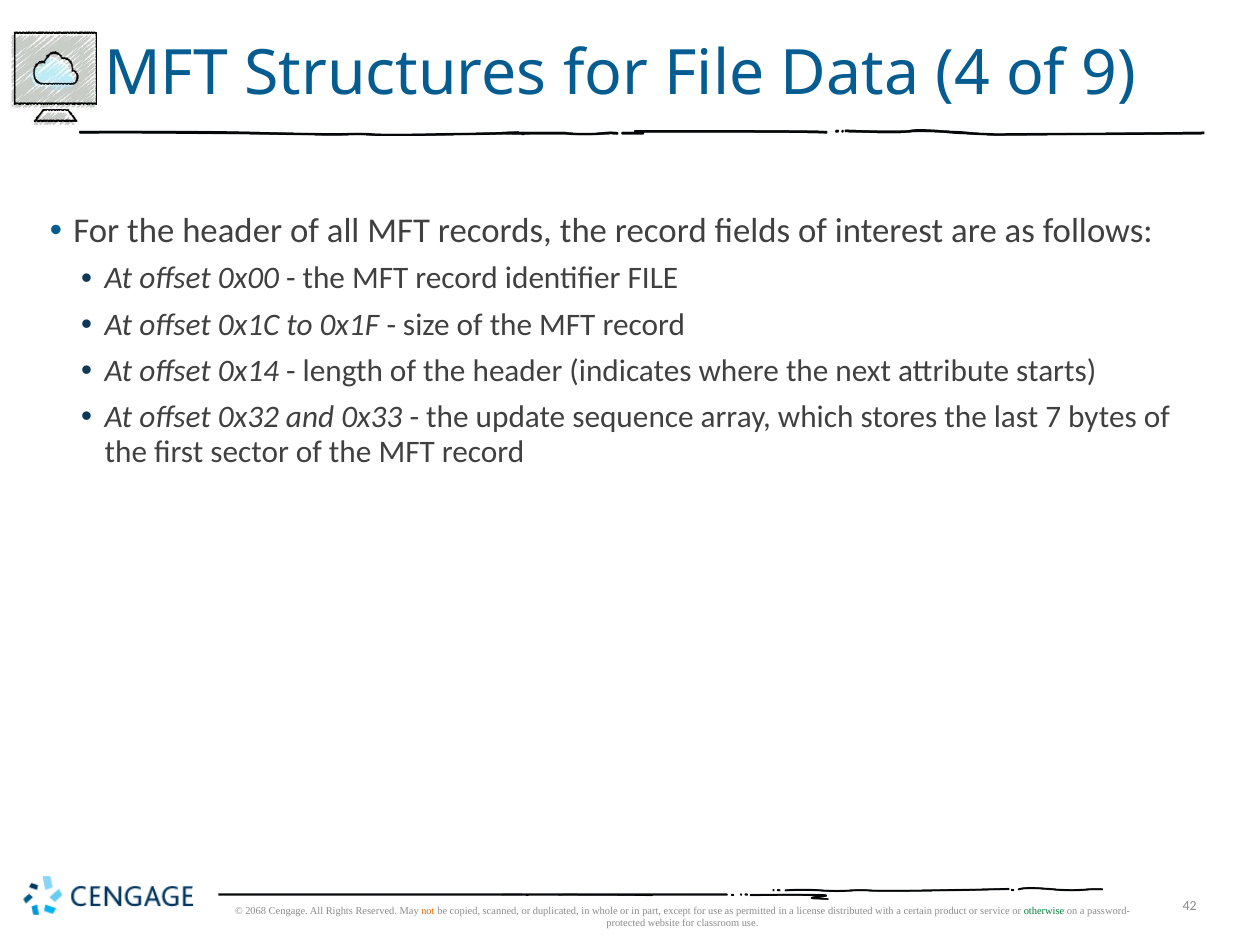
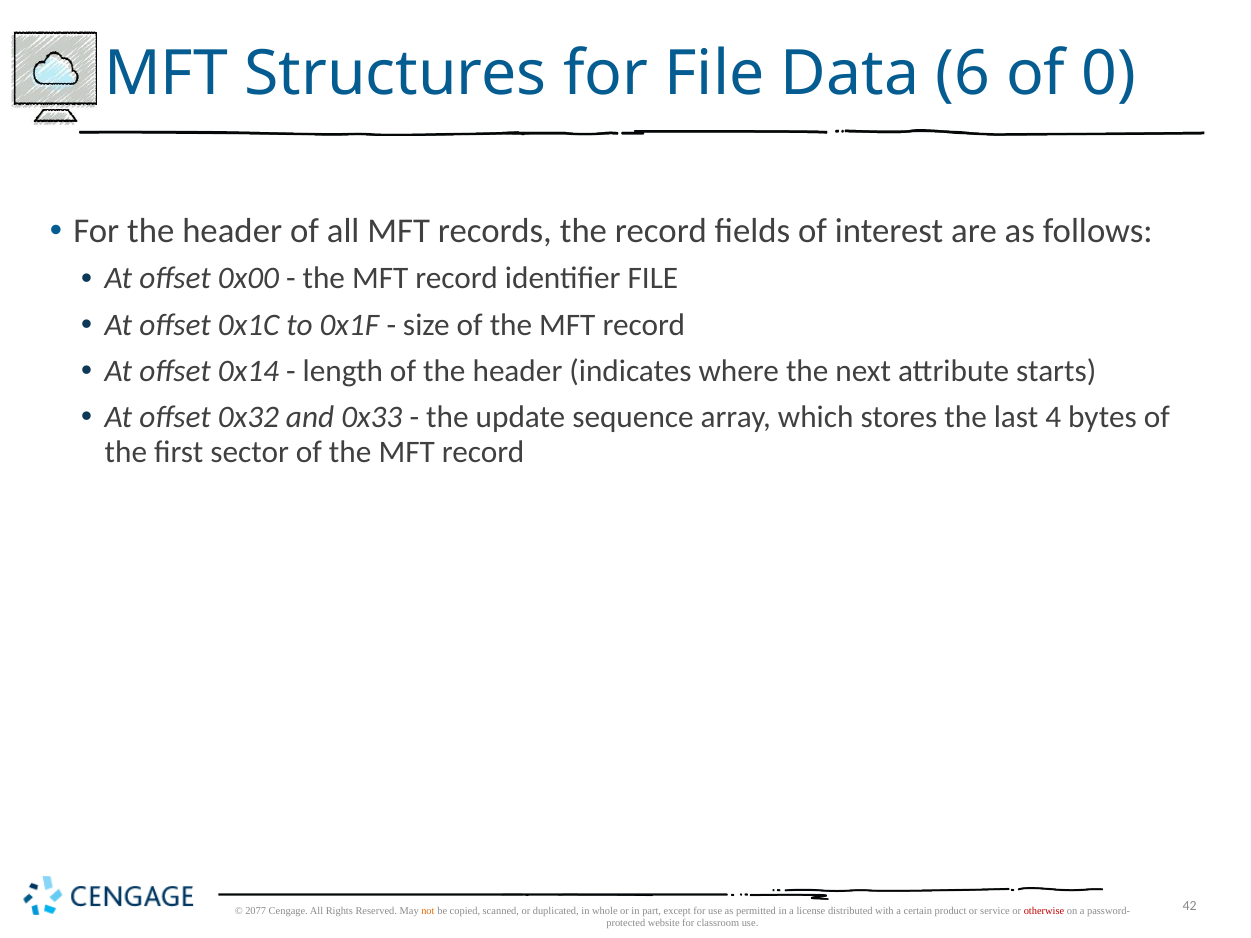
4: 4 -> 6 (963, 74)
9: 9 -> 0 (1109, 74)
7: 7 -> 4 (1053, 417)
2068: 2068 -> 2077 (256, 911)
otherwise colour: green -> red (1044, 911)
